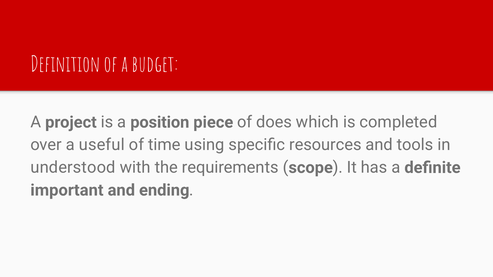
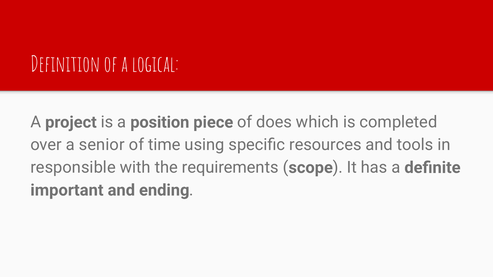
budget: budget -> logical (155, 65)
useful: useful -> senior (102, 145)
understood: understood -> responsible (73, 168)
